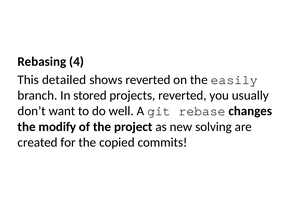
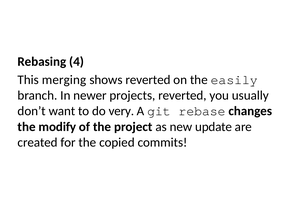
detailed: detailed -> merging (64, 80)
stored: stored -> newer (90, 95)
well: well -> very (121, 111)
solving: solving -> update (214, 127)
